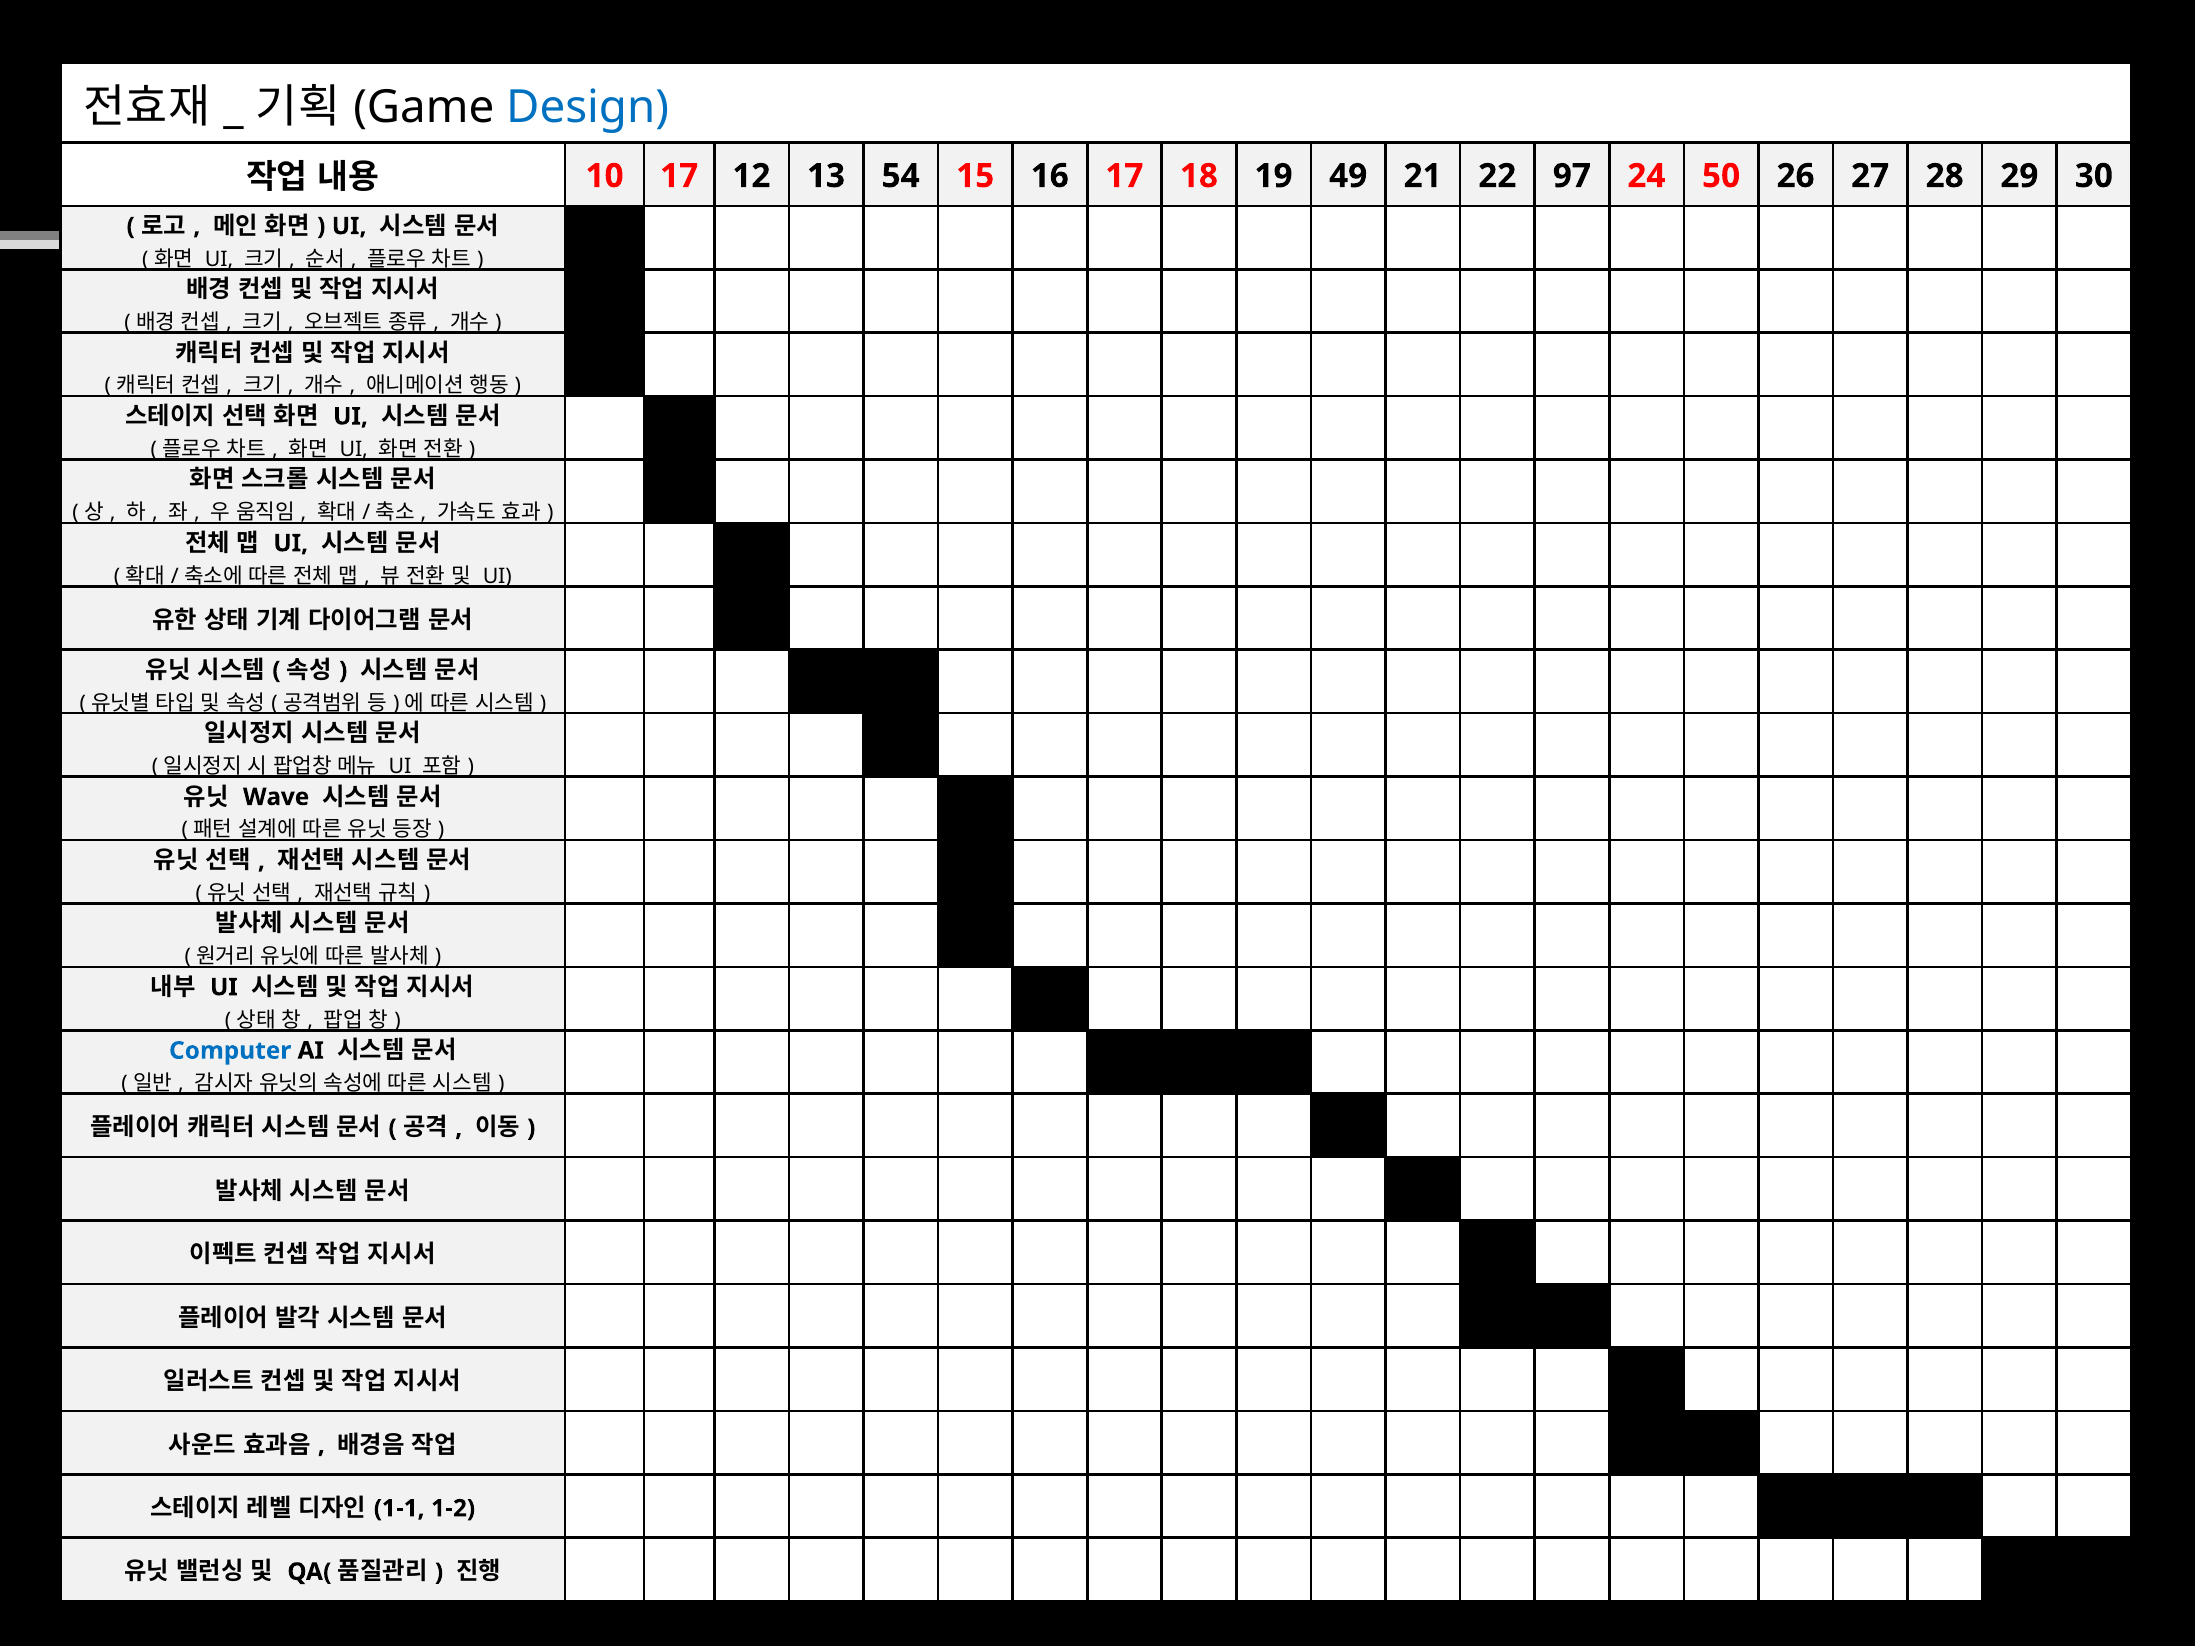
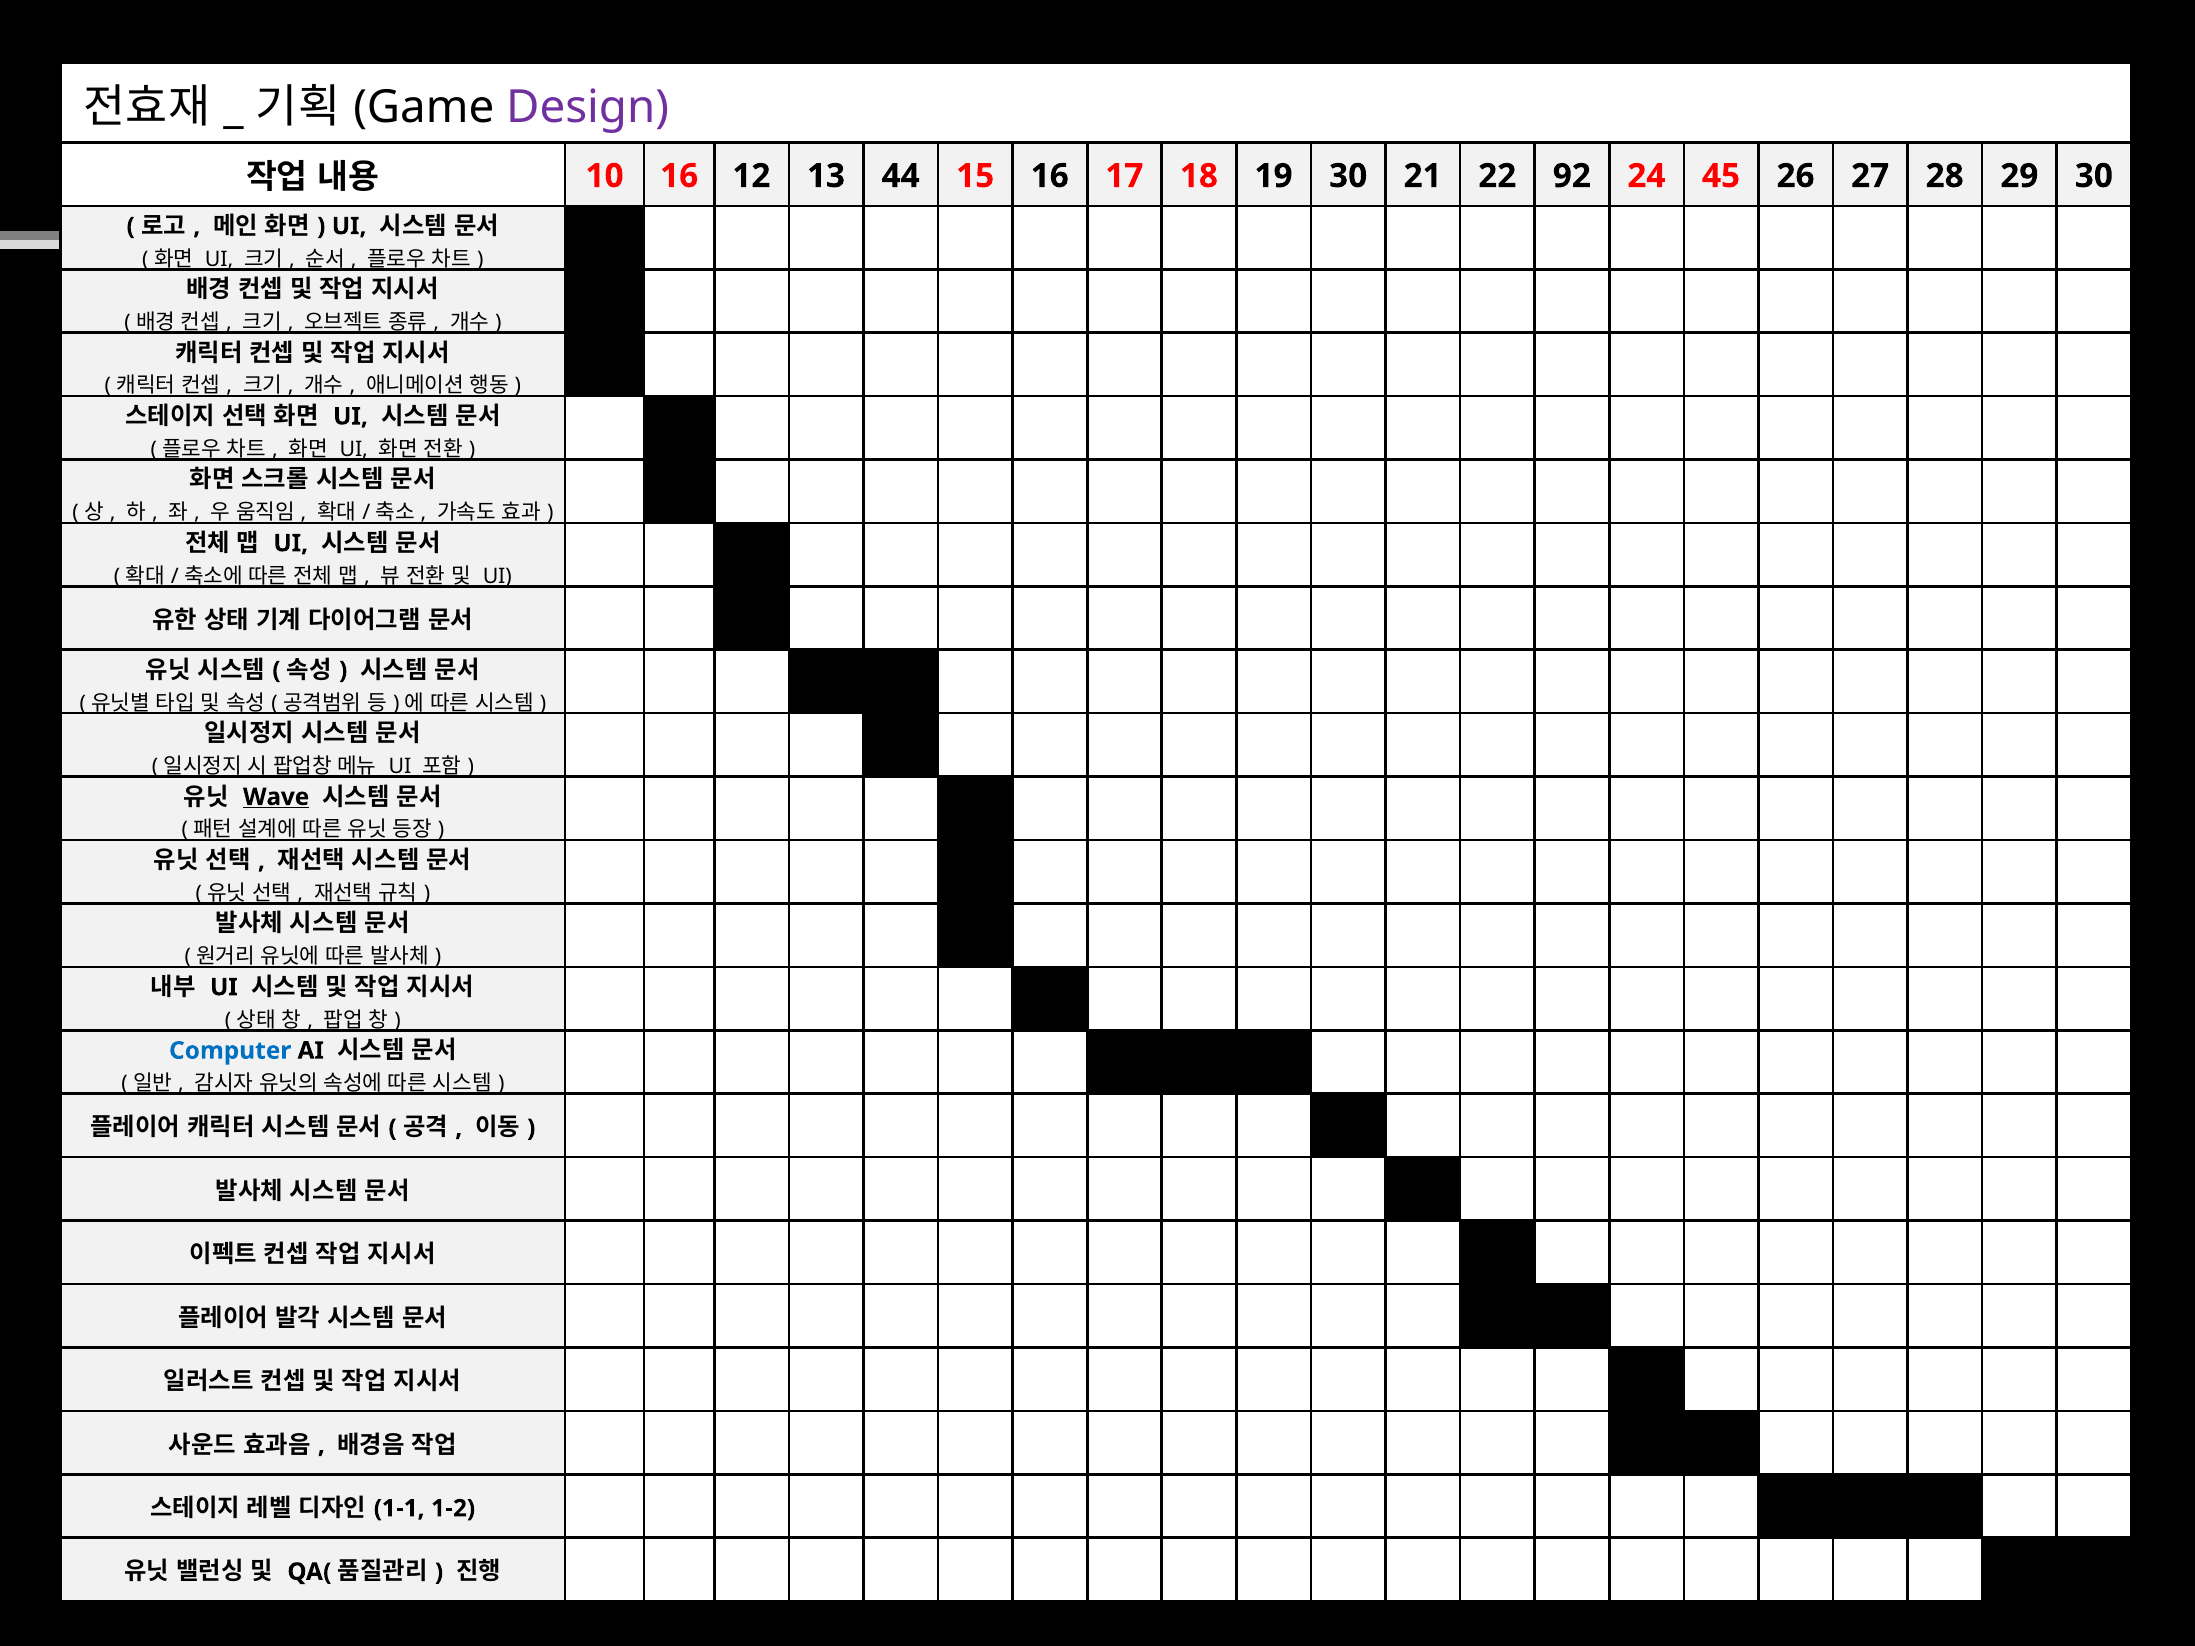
Design colour: blue -> purple (588, 107)
10 17: 17 -> 16 (679, 176)
54: 54 -> 44 (901, 176)
19 49: 49 -> 30 (1348, 176)
97: 97 -> 92 (1572, 176)
50: 50 -> 45 (1721, 176)
Wave underline: none -> present (276, 797)
